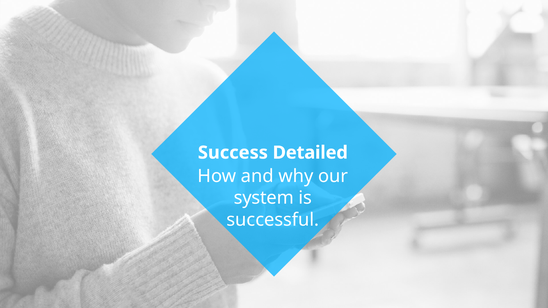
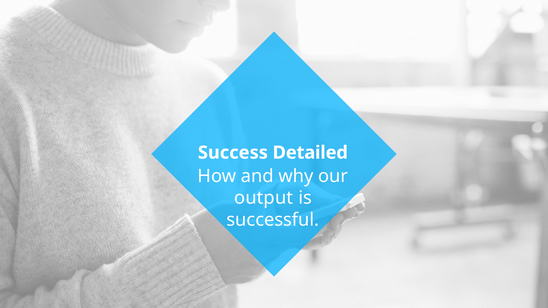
system: system -> output (264, 198)
